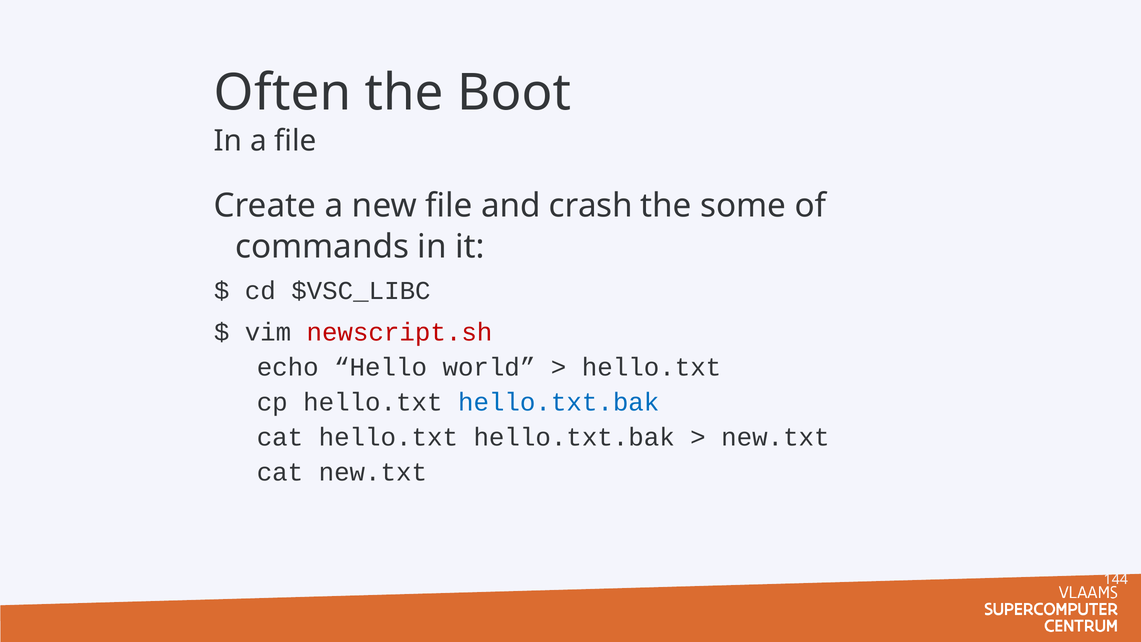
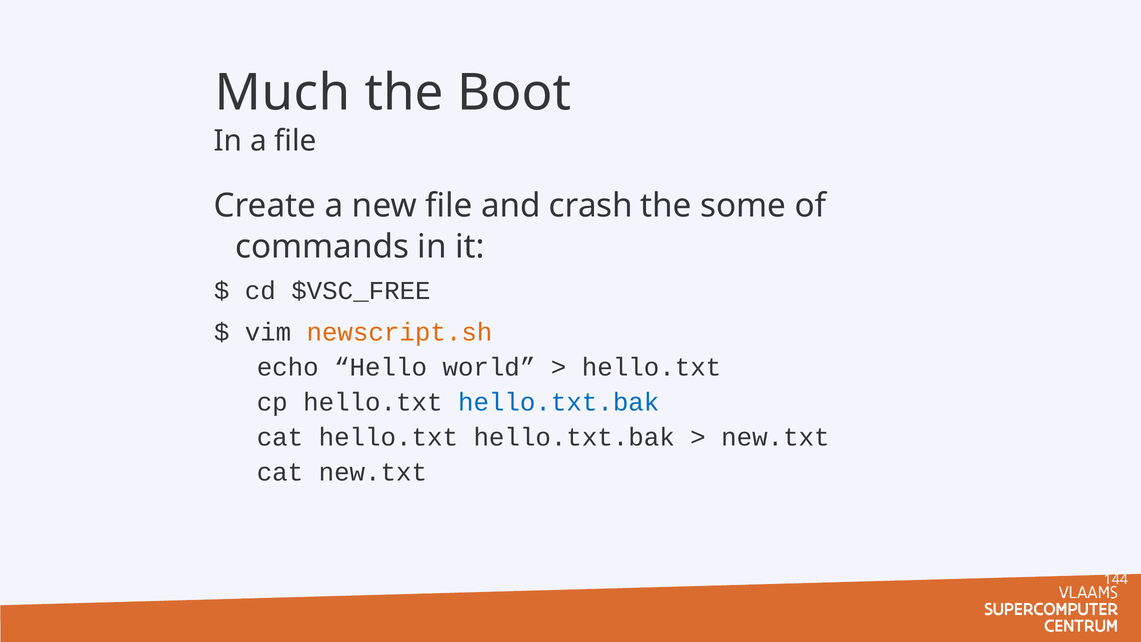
Often: Often -> Much (283, 93)
$VSC_LIBC: $VSC_LIBC -> $VSC_FREE (361, 291)
newscript.sh colour: red -> orange (399, 332)
